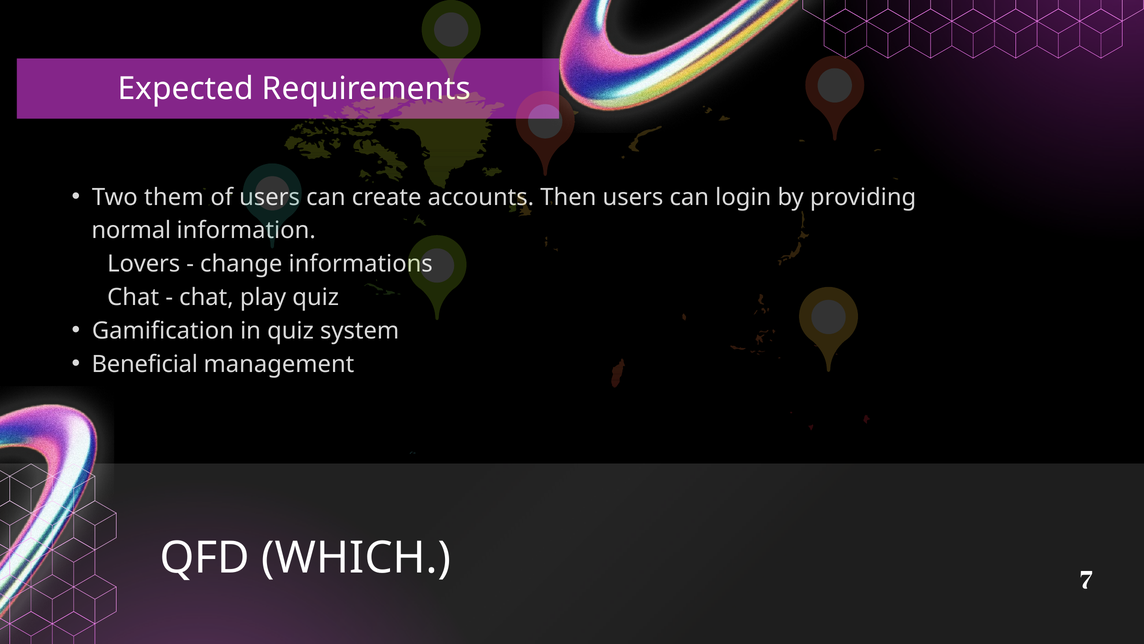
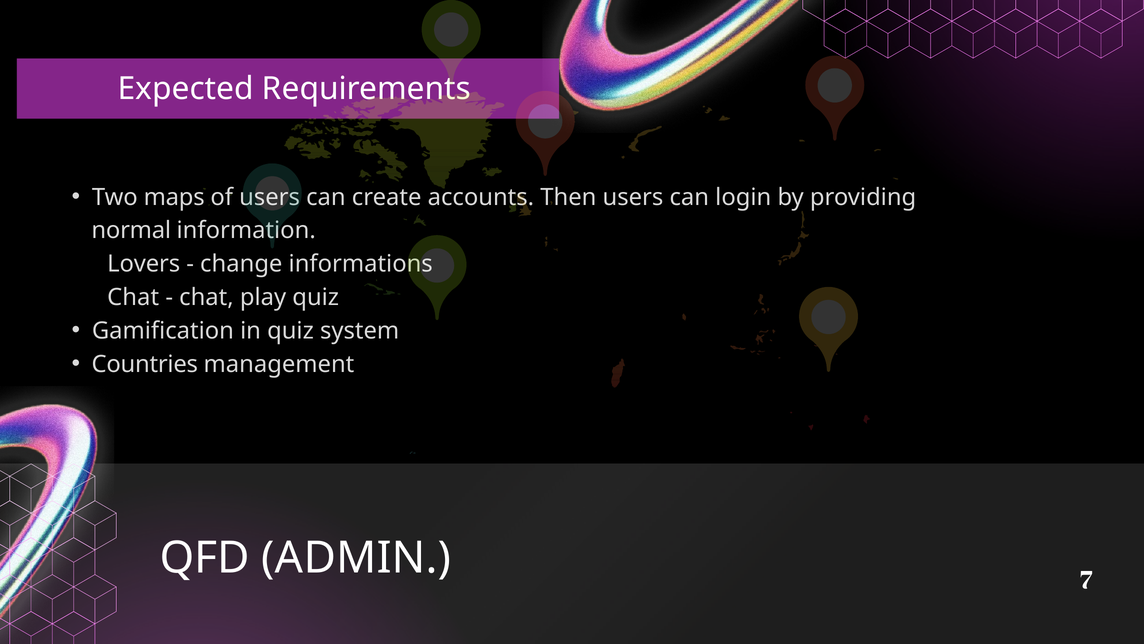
them: them -> maps (174, 197)
Beneficial: Beneficial -> Countries (145, 364)
WHICH: WHICH -> ADMIN (356, 558)
